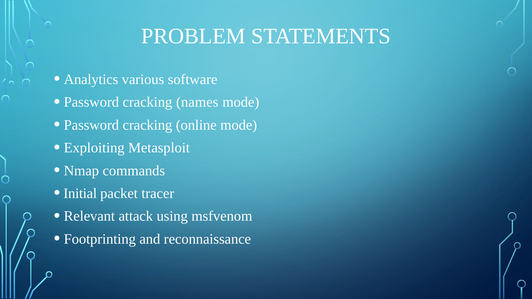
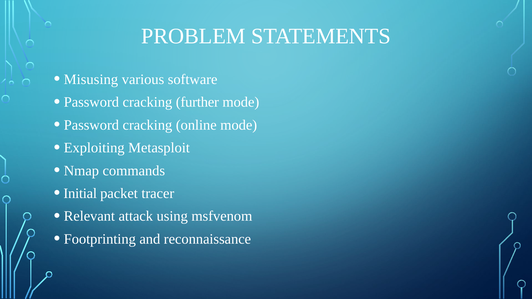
Analytics: Analytics -> Misusing (91, 79)
names: names -> further (197, 102)
